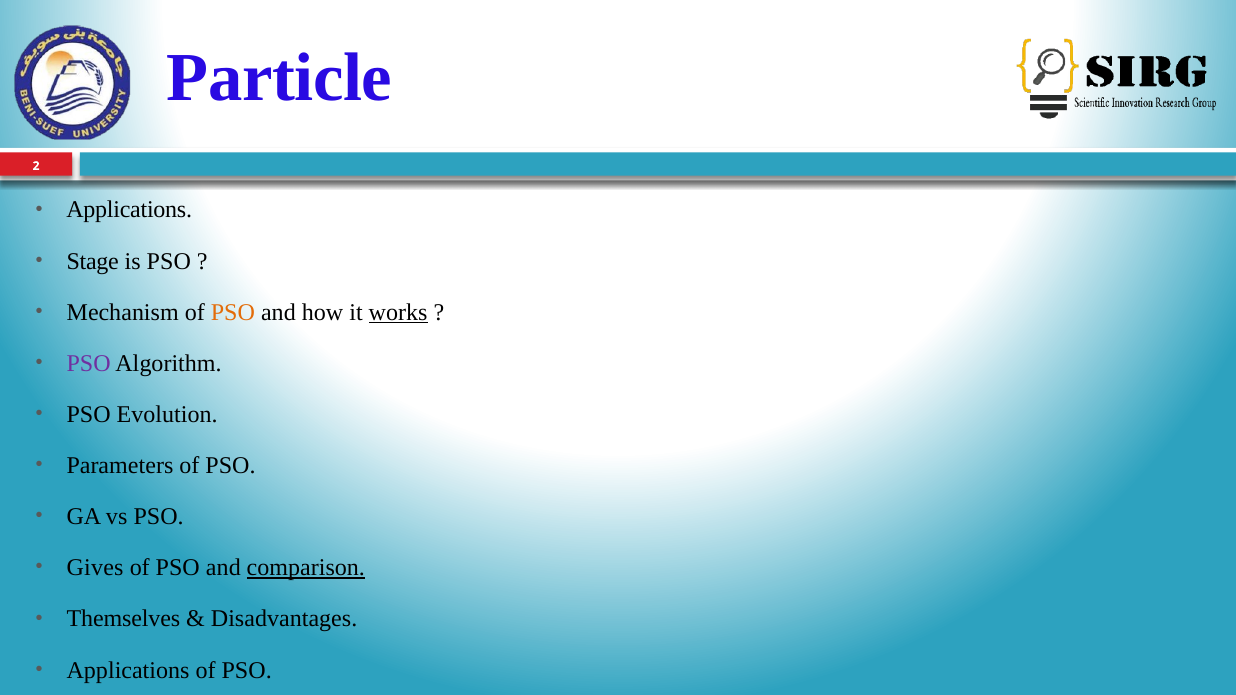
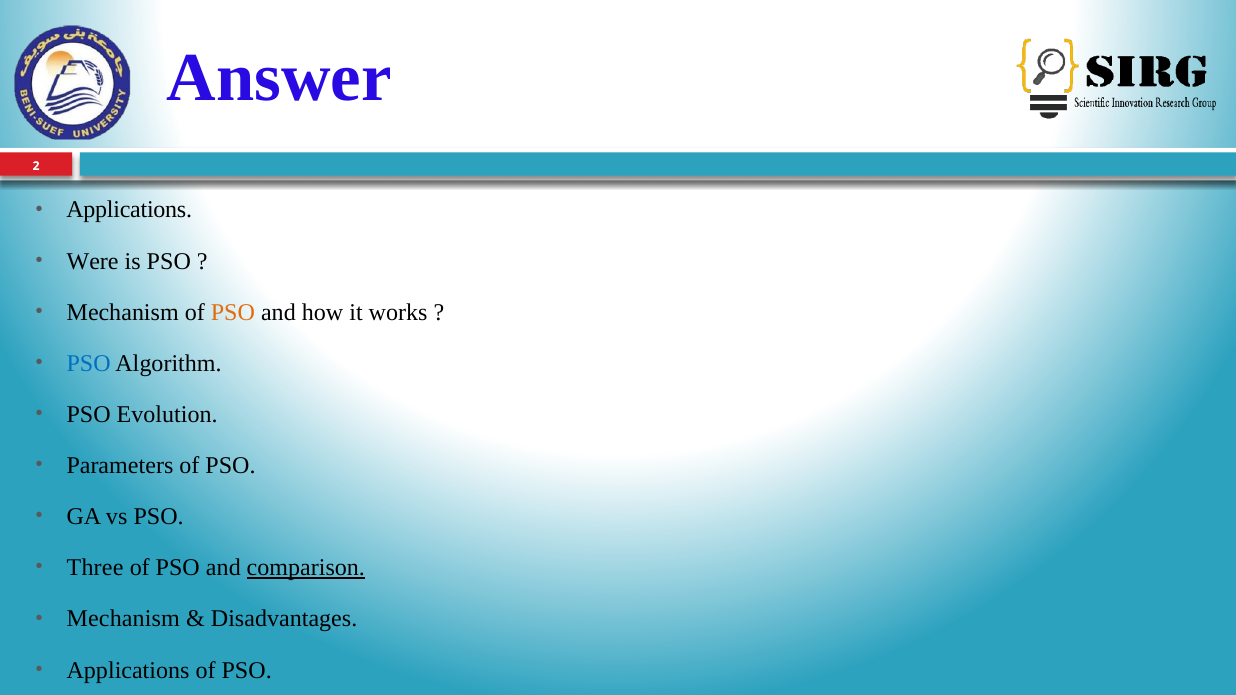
Particle: Particle -> Answer (279, 78)
Stage: Stage -> Were (93, 261)
works underline: present -> none (398, 312)
PSO colour: purple -> blue (89, 364)
Gives: Gives -> Three (95, 568)
Themselves: Themselves -> Mechanism (123, 619)
